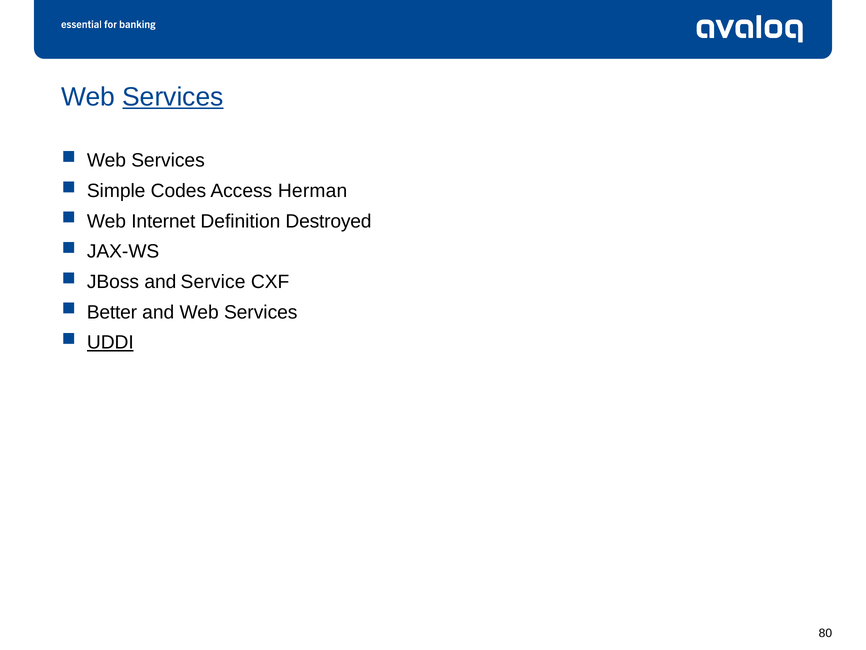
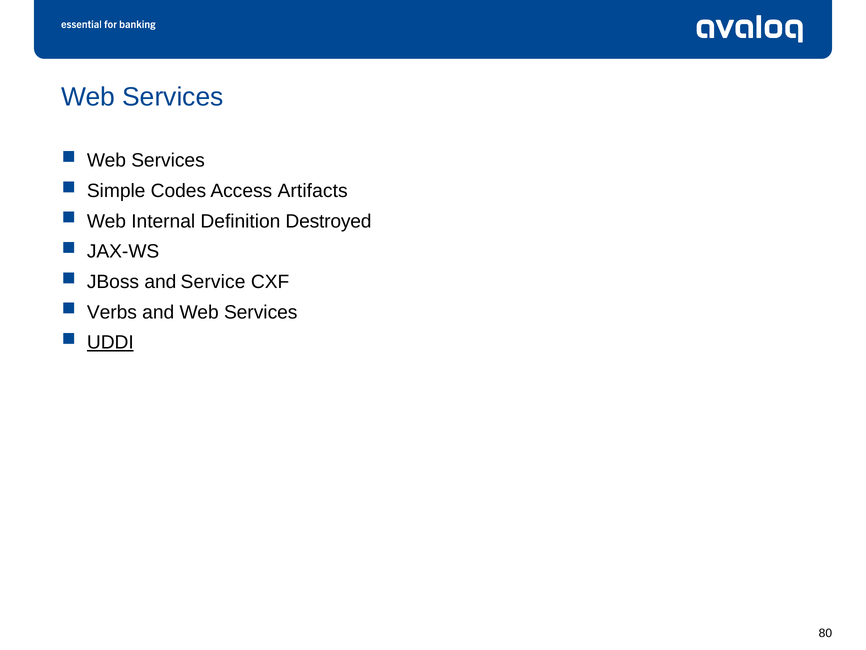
Services underline: present -> none (173, 97)
Herman: Herman -> Artifacts (313, 191)
Internet: Internet -> Internal (163, 221)
Better: Better -> Verbs (112, 312)
